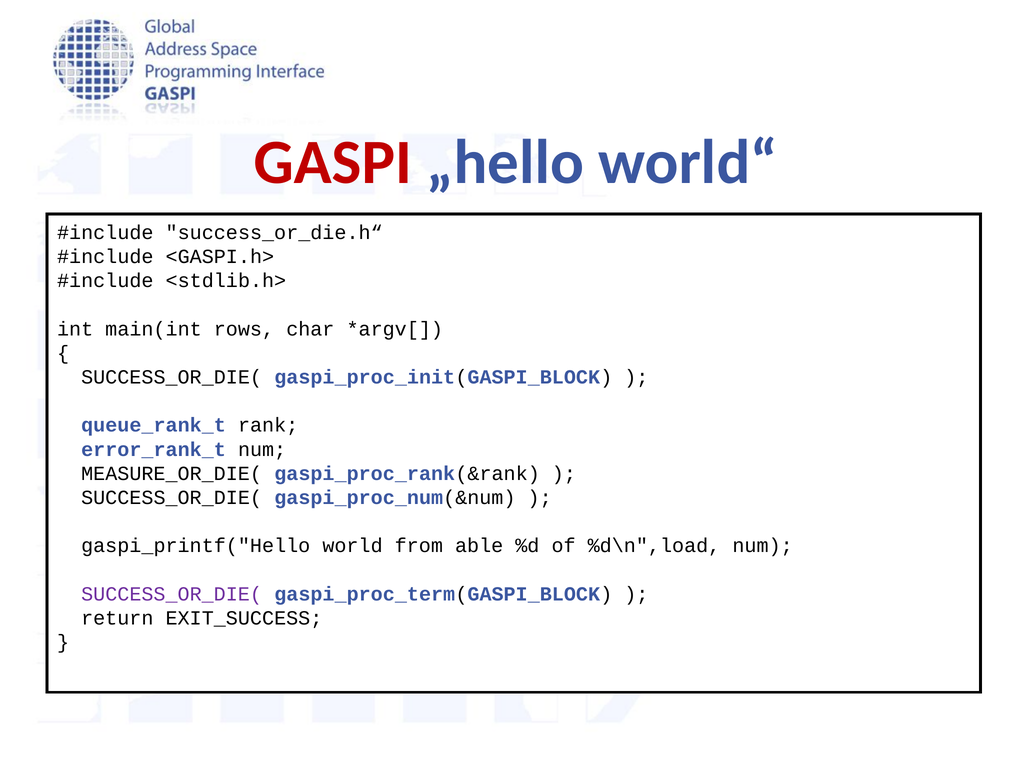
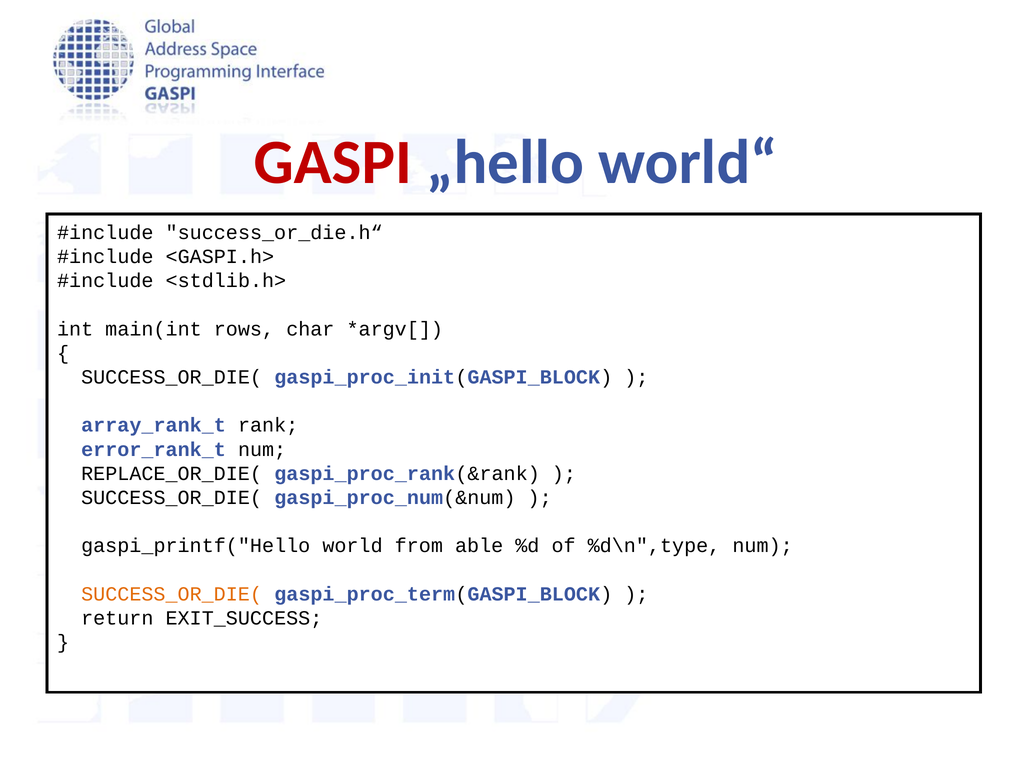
queue_rank_t: queue_rank_t -> array_rank_t (154, 425)
MEASURE_OR_DIE(: MEASURE_OR_DIE( -> REPLACE_OR_DIE( (172, 474)
%d\n",load: %d\n",load -> %d\n",type (654, 546)
SUCCESS_OR_DIE( colour: purple -> orange (172, 594)
